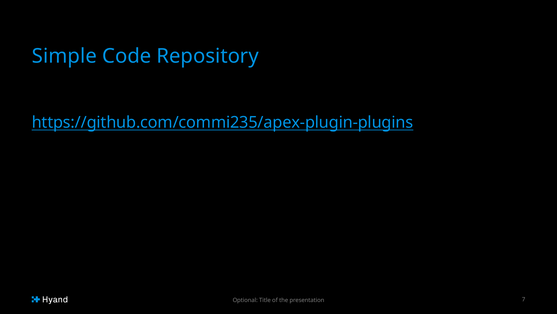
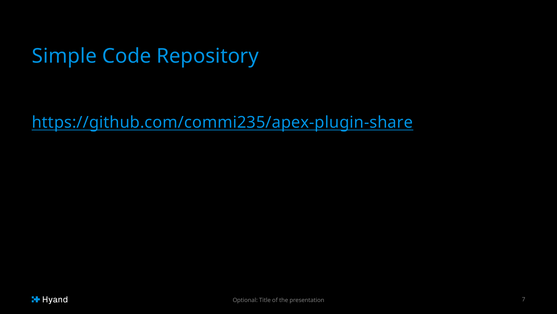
https://github.com/commi235/apex-plugin-plugins: https://github.com/commi235/apex-plugin-plugins -> https://github.com/commi235/apex-plugin-share (222, 122)
